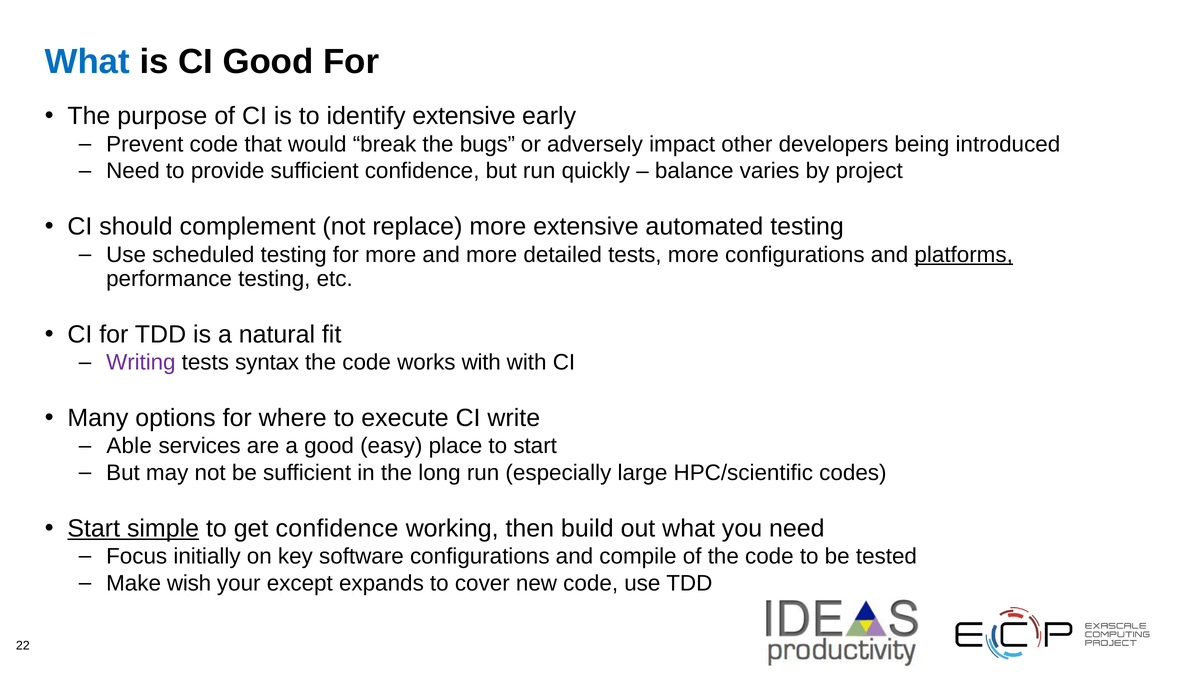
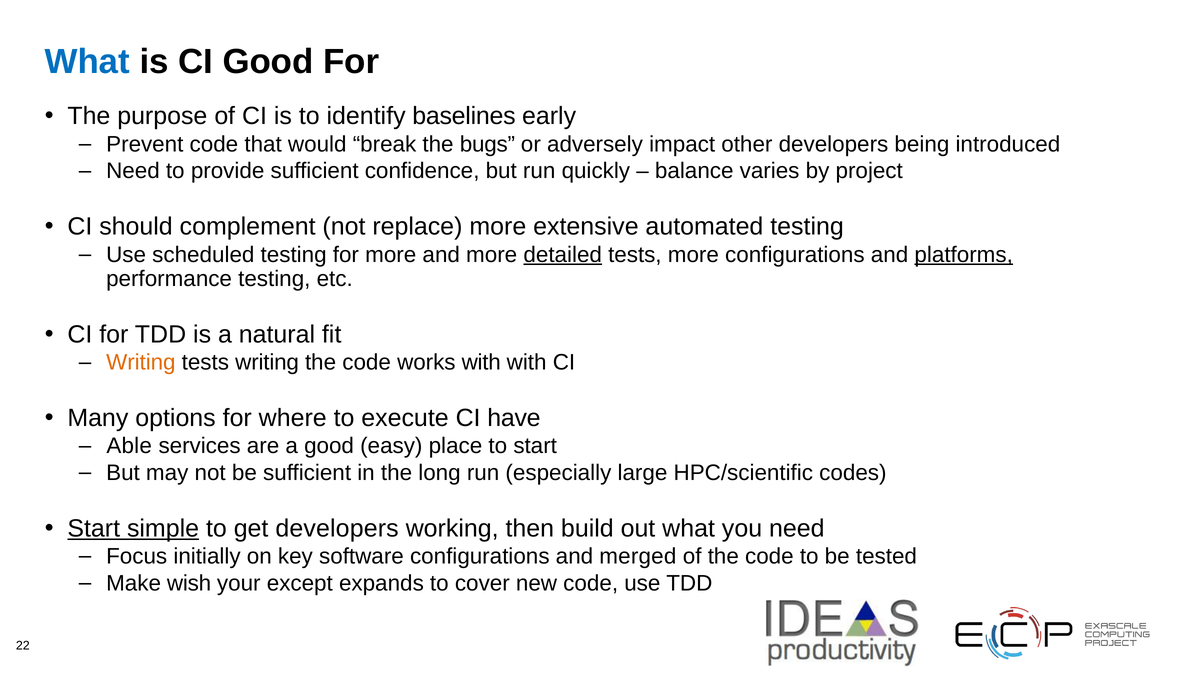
identify extensive: extensive -> baselines (464, 116)
detailed underline: none -> present (563, 255)
Writing colour: purple -> orange (141, 362)
tests syntax: syntax -> writing (267, 362)
write: write -> have (514, 418)
get confidence: confidence -> developers (337, 528)
compile: compile -> merged (638, 556)
